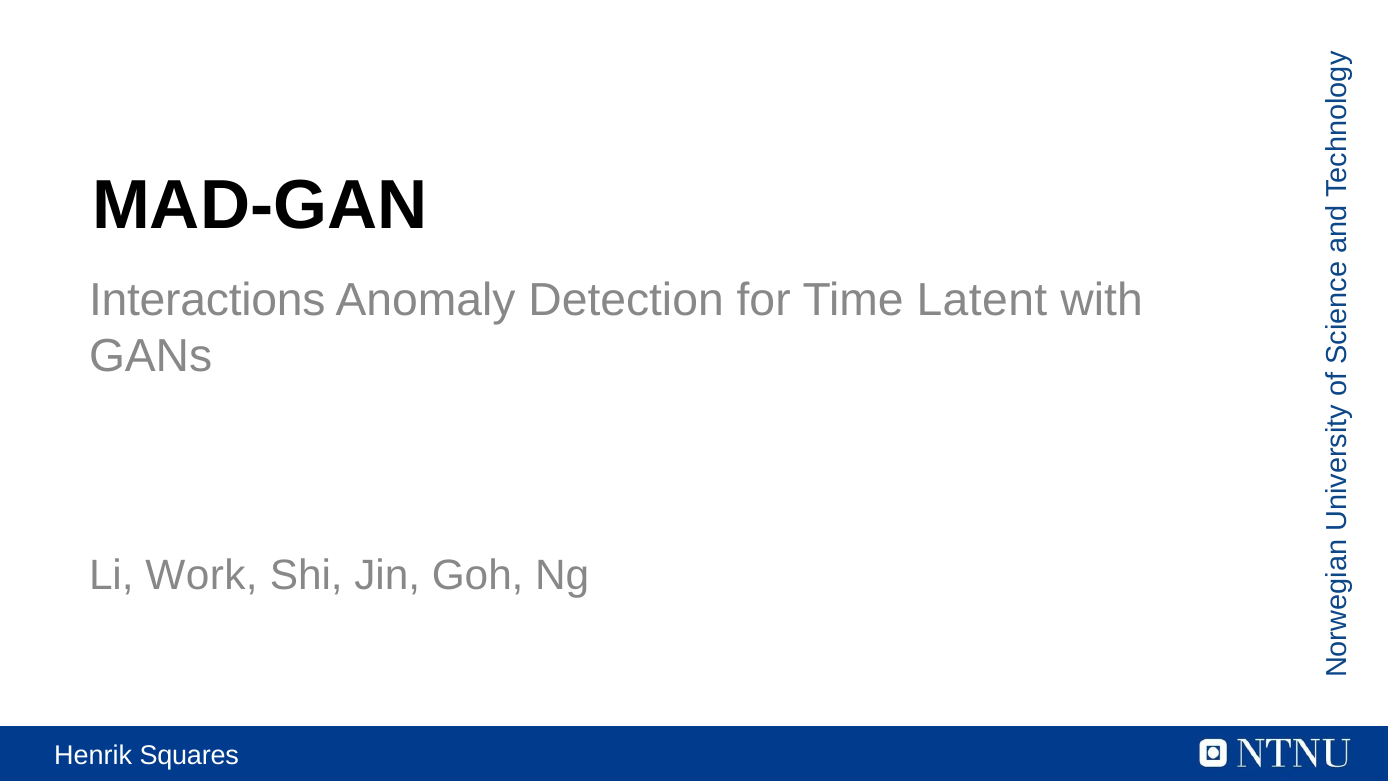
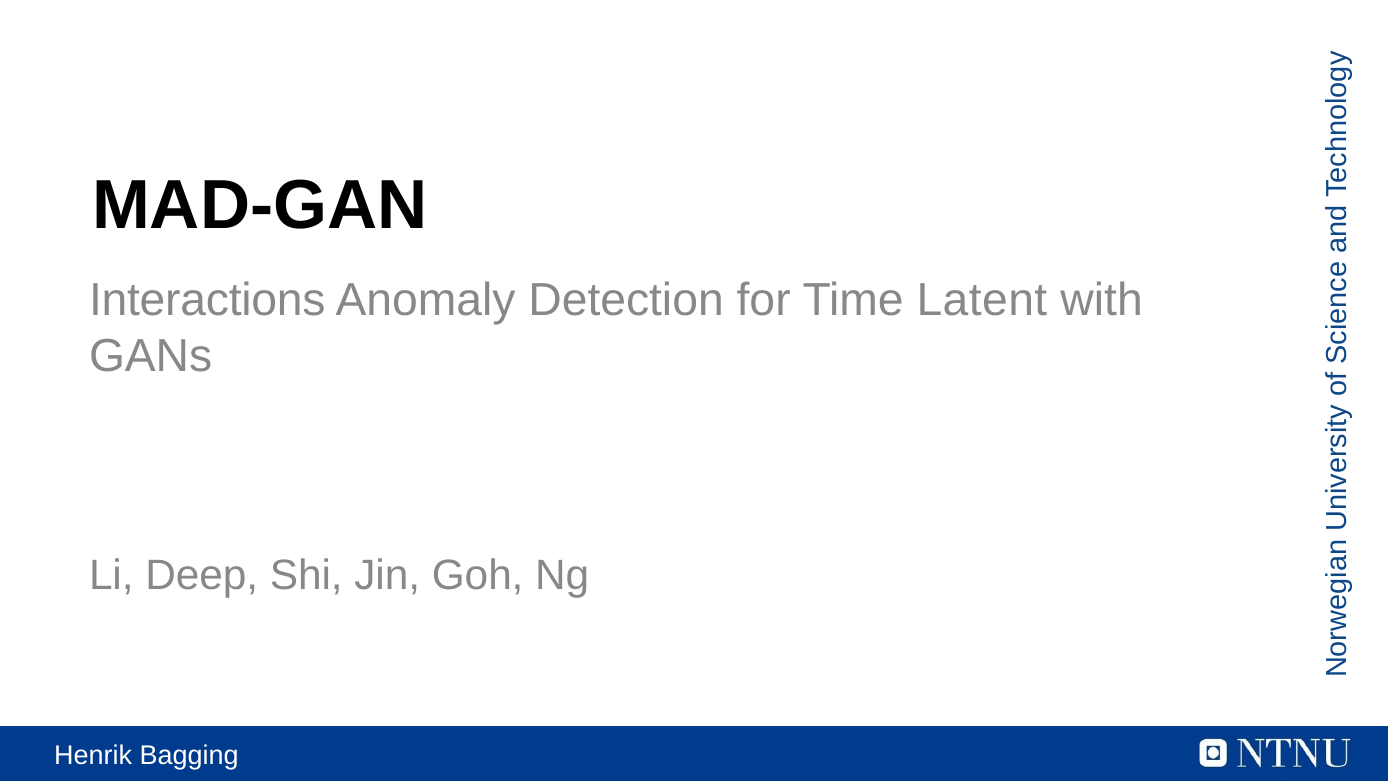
Work: Work -> Deep (202, 575)
Squares: Squares -> Bagging (189, 755)
